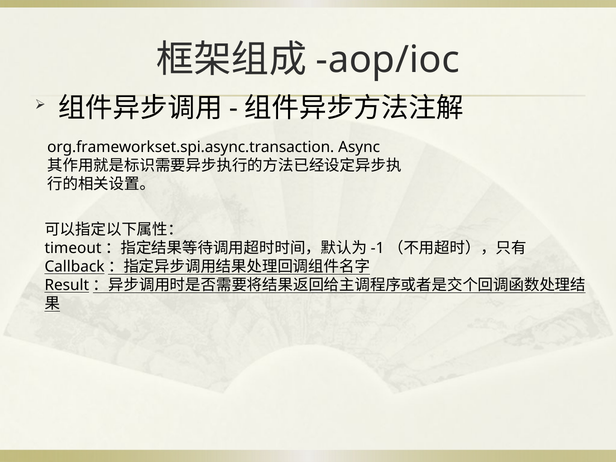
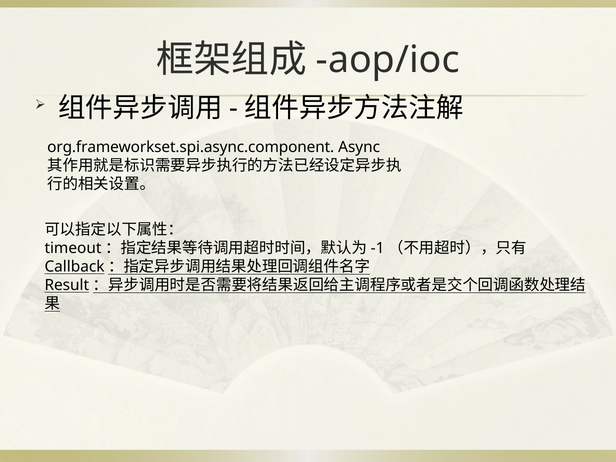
org.frameworkset.spi.async.transaction: org.frameworkset.spi.async.transaction -> org.frameworkset.spi.async.component (191, 147)
